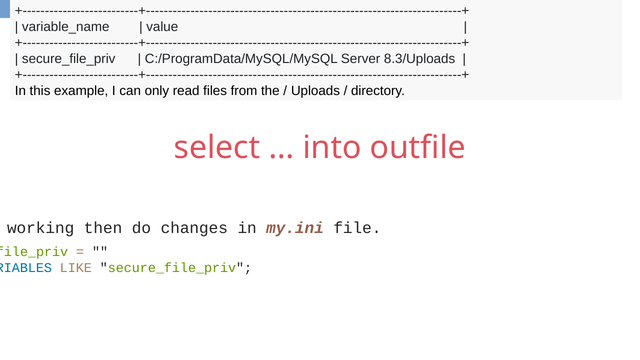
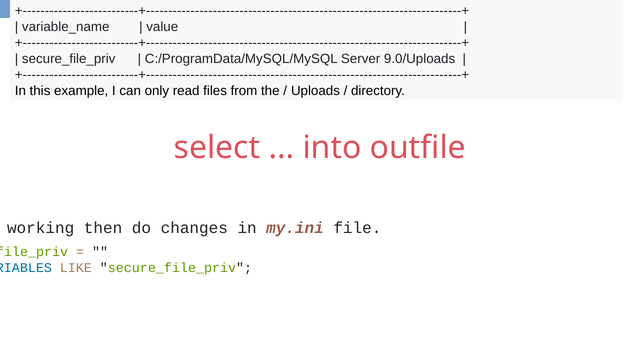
8.3/Uploads: 8.3/Uploads -> 9.0/Uploads (420, 59)
